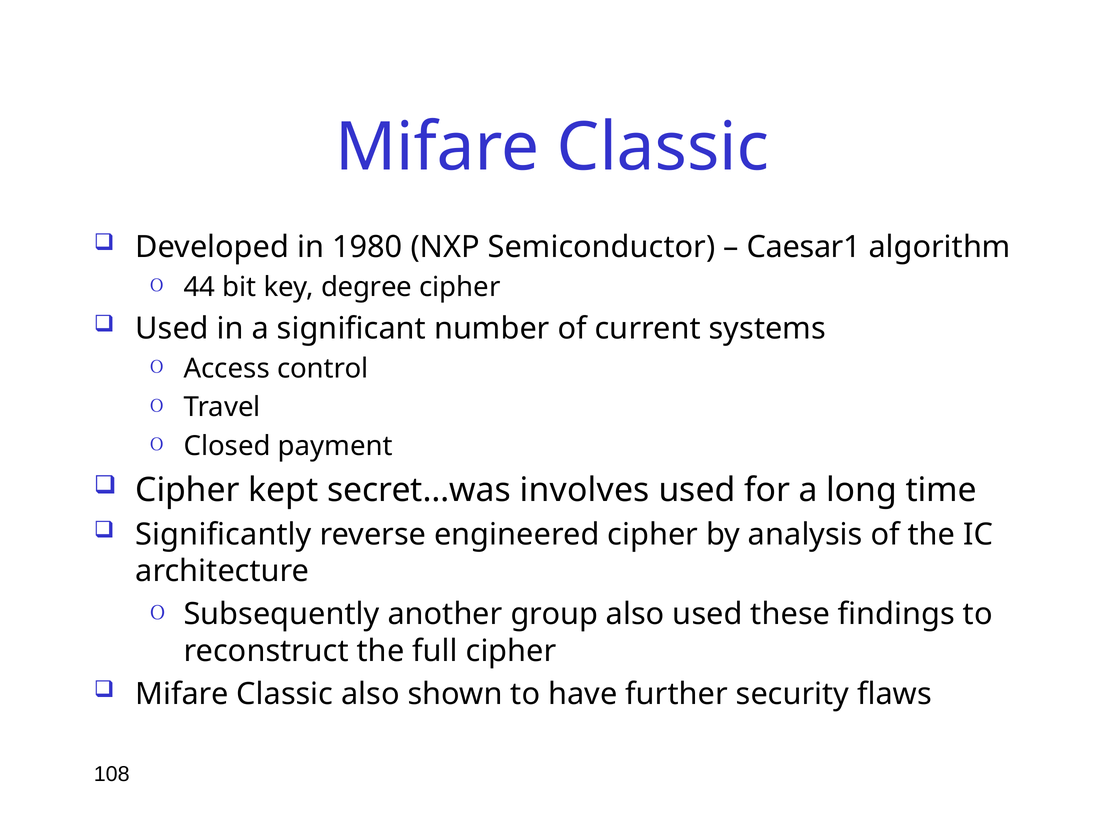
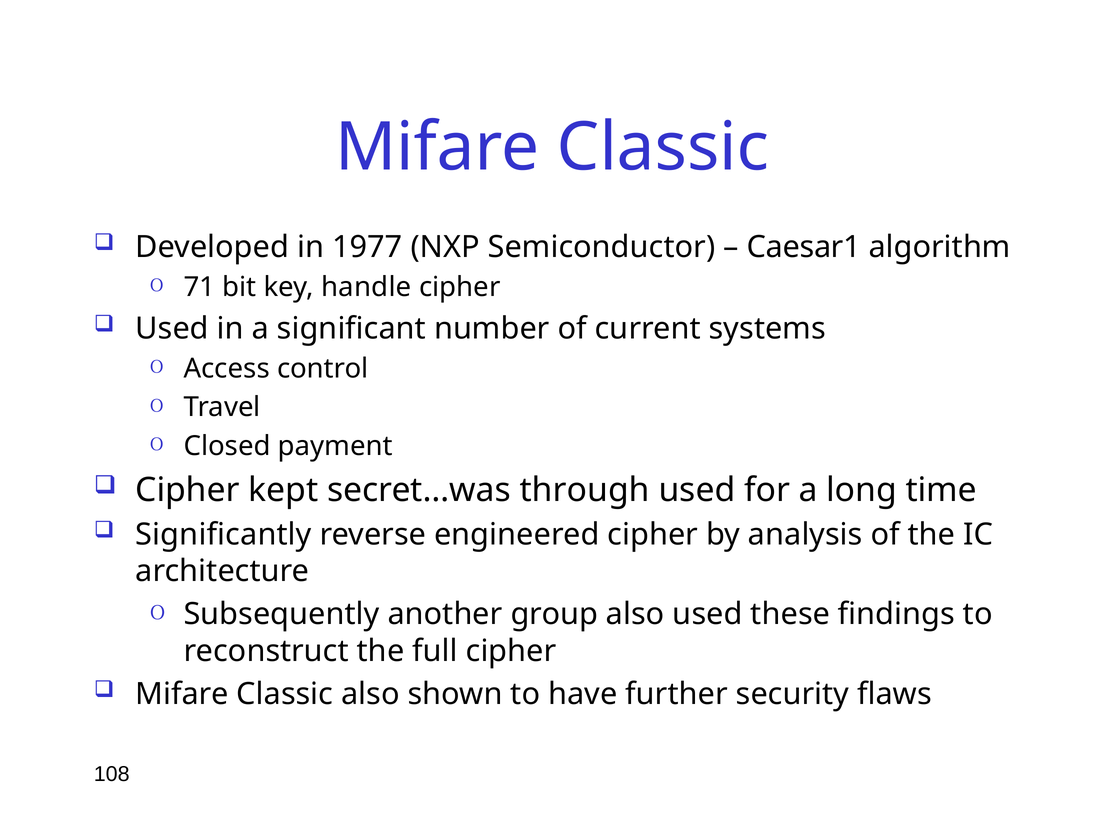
1980: 1980 -> 1977 (367, 247)
44: 44 -> 71 (199, 287)
degree: degree -> handle (366, 287)
involves: involves -> through (585, 490)
